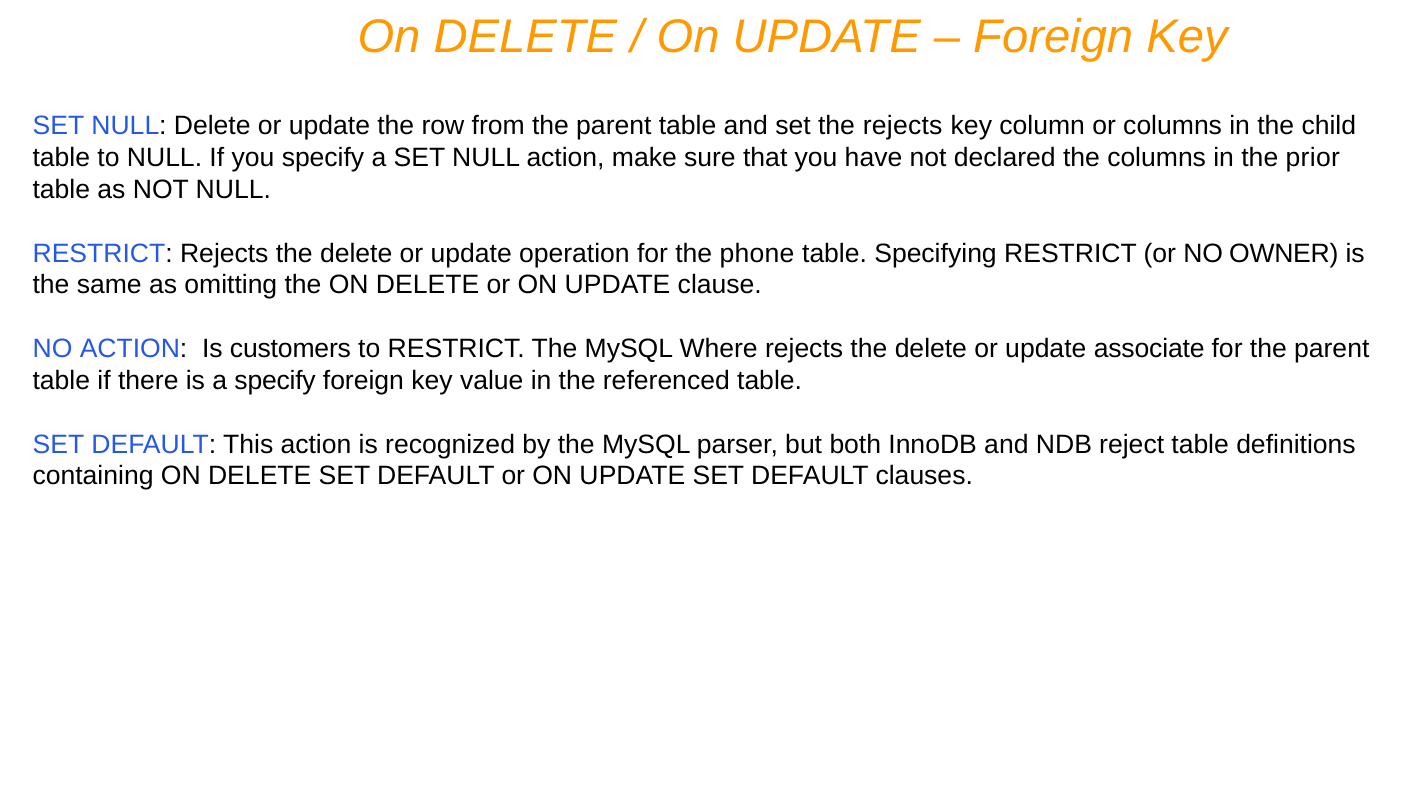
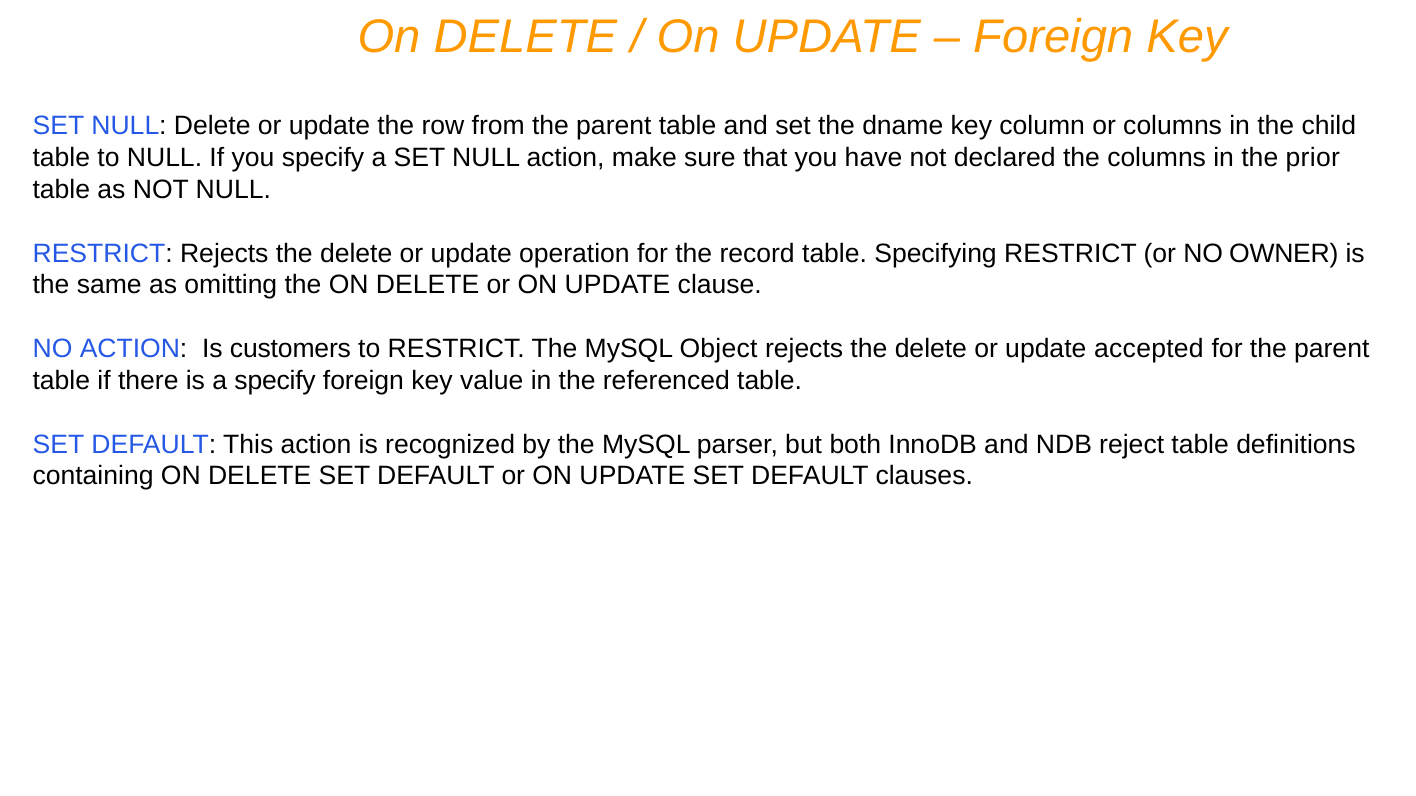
the rejects: rejects -> dname (903, 126)
phone: phone -> record (757, 254)
Where: Where -> Object (719, 349)
associate: associate -> accepted (1149, 349)
